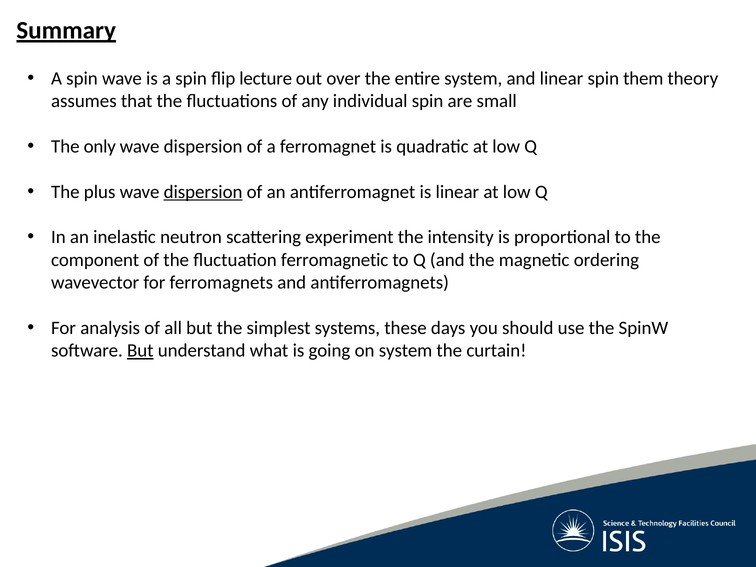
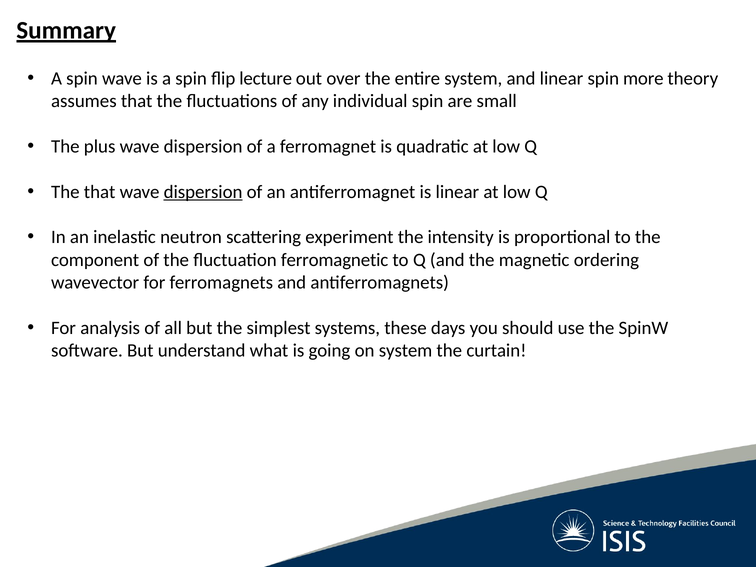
them: them -> more (643, 78)
only: only -> plus (100, 147)
The plus: plus -> that (100, 192)
But underline: present -> none (140, 351)
